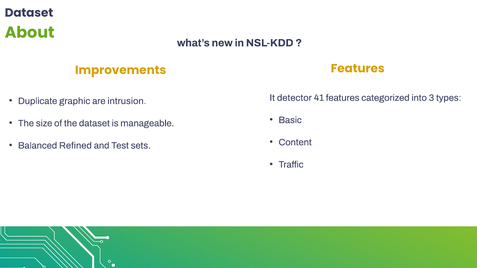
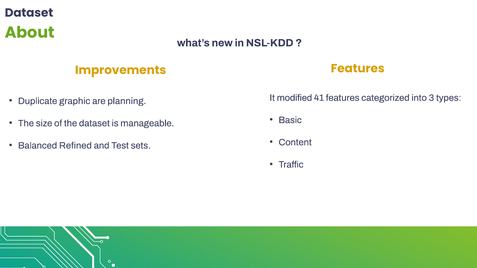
detector: detector -> modified (294, 98)
intrusion: intrusion -> planning (127, 101)
